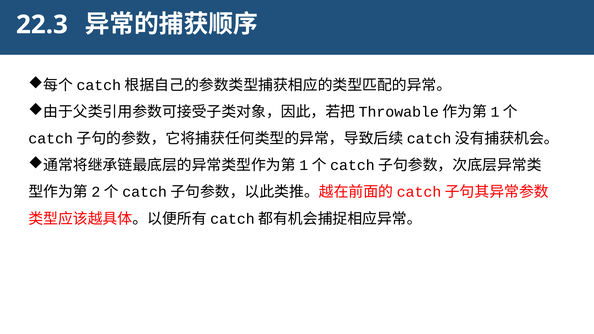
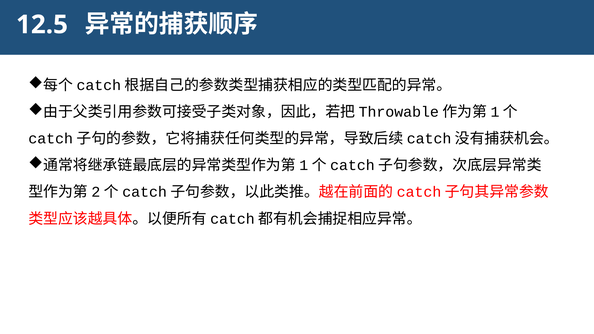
22.3: 22.3 -> 12.5 (42, 25)
